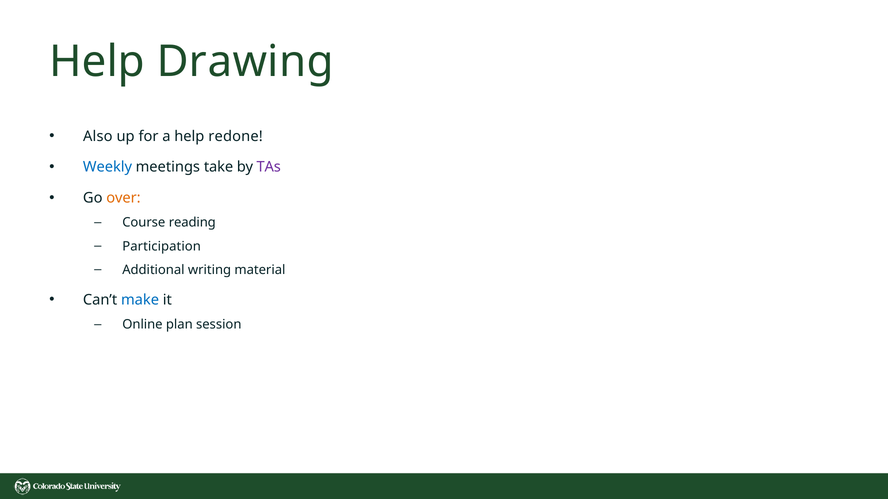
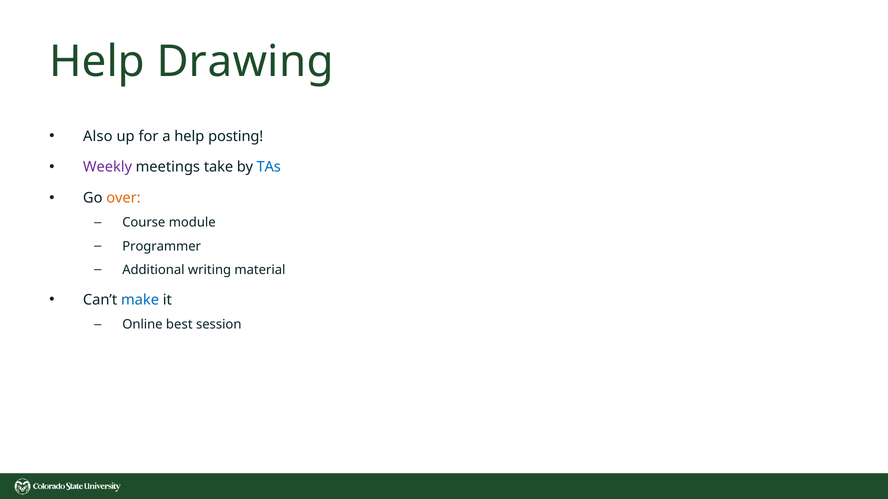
redone: redone -> posting (236, 136)
Weekly colour: blue -> purple (107, 167)
TAs colour: purple -> blue (269, 167)
reading: reading -> module (192, 223)
Participation: Participation -> Programmer (162, 246)
plan: plan -> best (179, 325)
